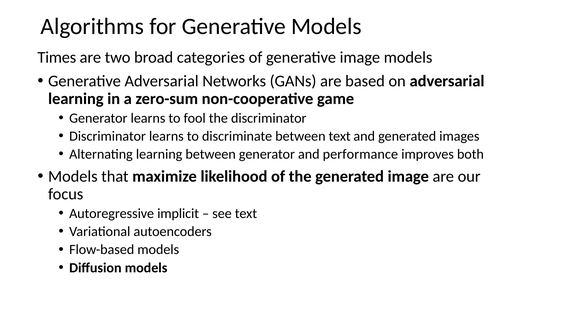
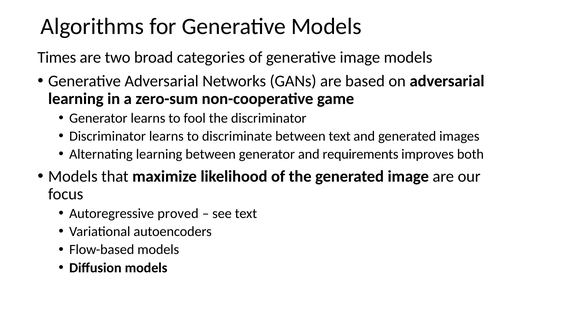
performance: performance -> requirements (360, 154)
implicit: implicit -> proved (178, 214)
